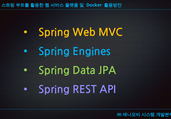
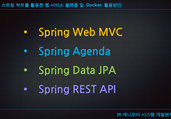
Engines: Engines -> Agenda (92, 51)
